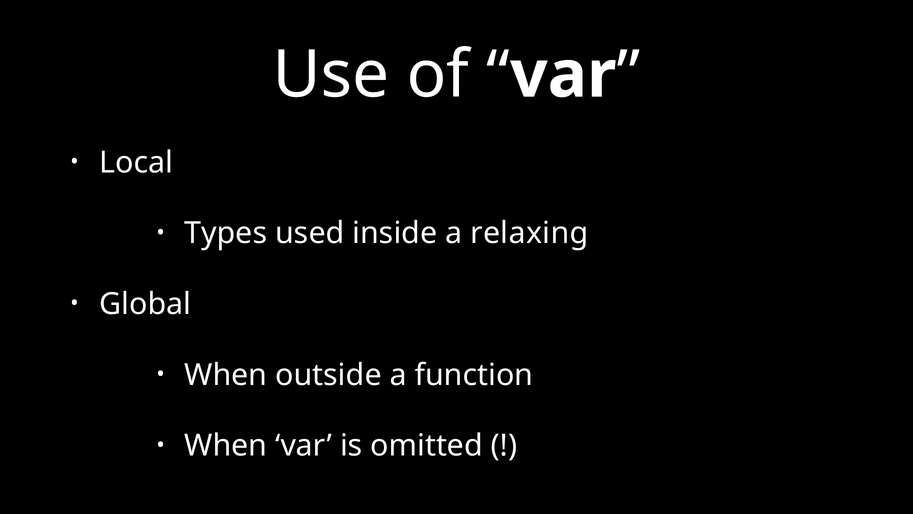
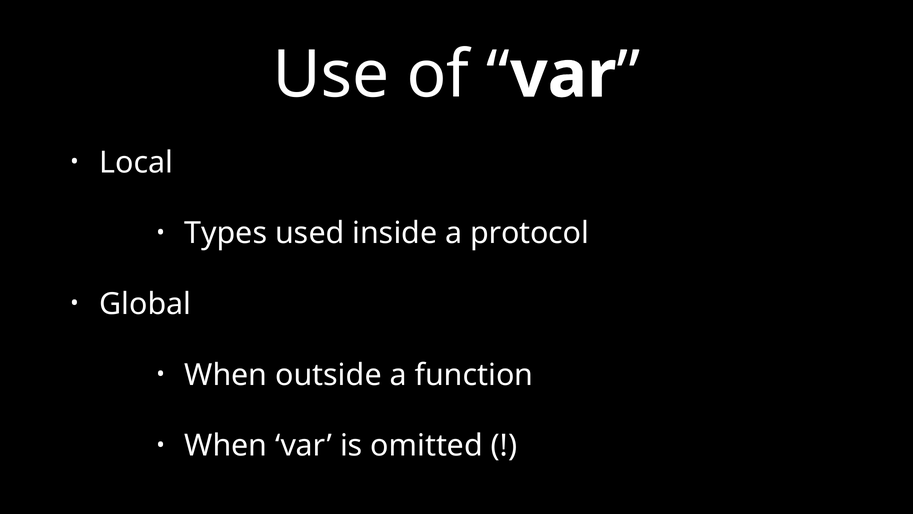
relaxing: relaxing -> protocol (530, 233)
